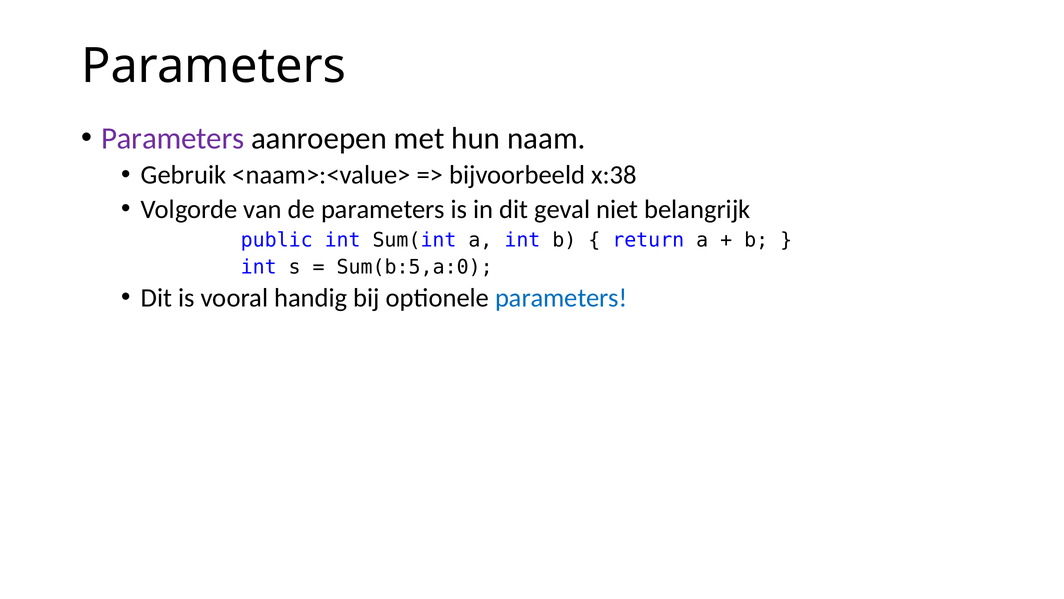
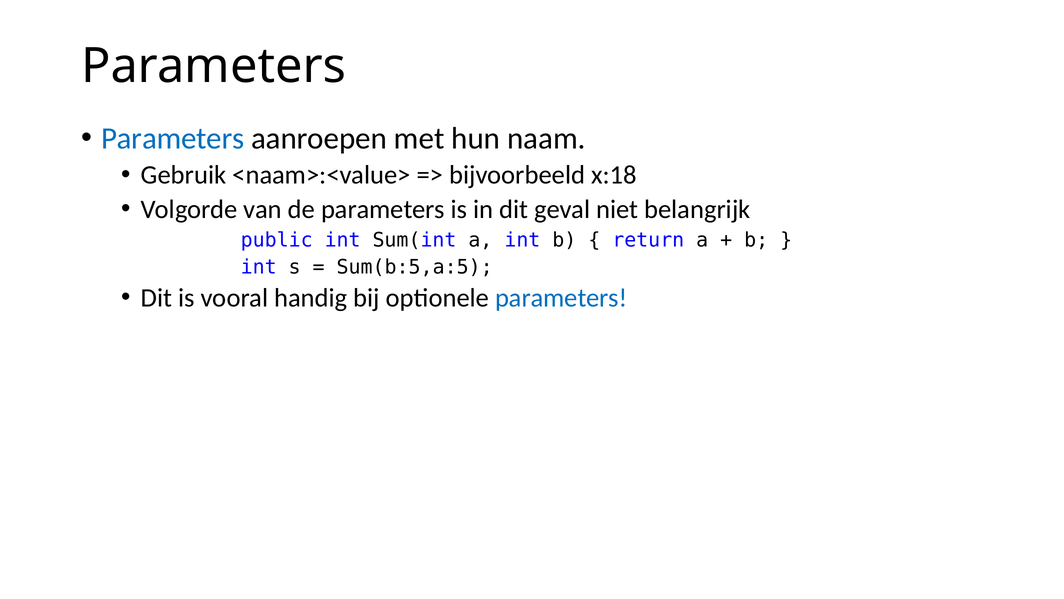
Parameters colour: purple -> blue (173, 138)
x:38: x:38 -> x:18 (614, 175)
Sum(b:5,a:0: Sum(b:5,a:0 -> Sum(b:5,a:5 (415, 267)
